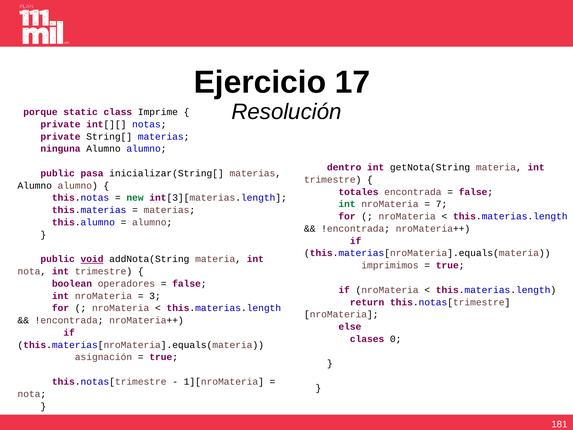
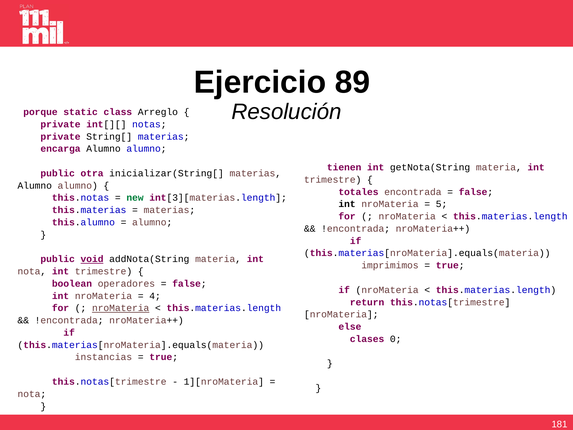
17: 17 -> 89 (353, 82)
Imprime: Imprime -> Arreglo (158, 112)
ninguna: ninguna -> encarga (61, 149)
dentro: dentro -> tienen (344, 167)
pasa: pasa -> otra (92, 173)
int colour: green -> black (347, 204)
7: 7 -> 5 (442, 204)
3: 3 -> 4 (155, 296)
nroMateria underline: none -> present (121, 308)
asignación: asignación -> instancias (103, 357)
